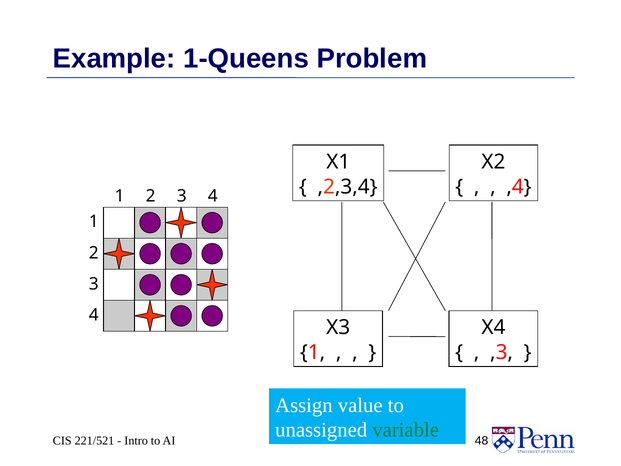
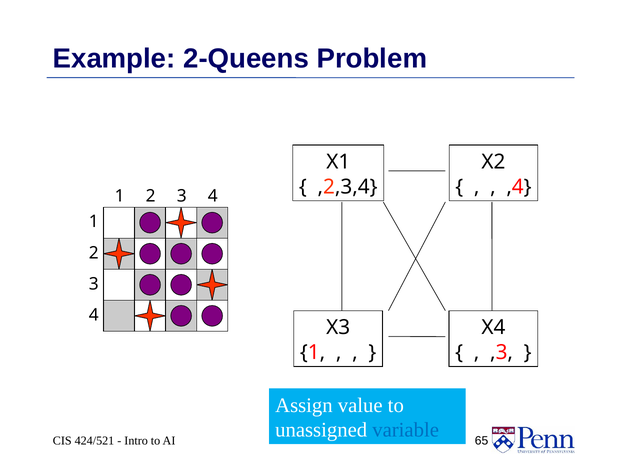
1-Queens: 1-Queens -> 2-Queens (246, 59)
variable colour: green -> blue (406, 430)
221/521: 221/521 -> 424/521 (94, 441)
48: 48 -> 65 (482, 441)
